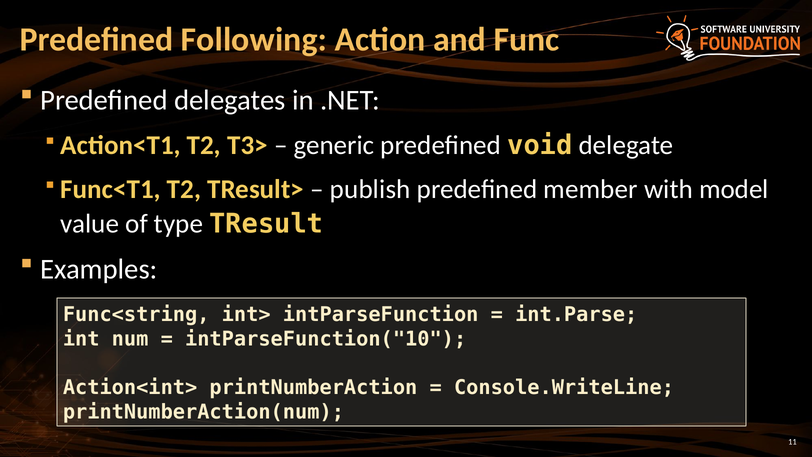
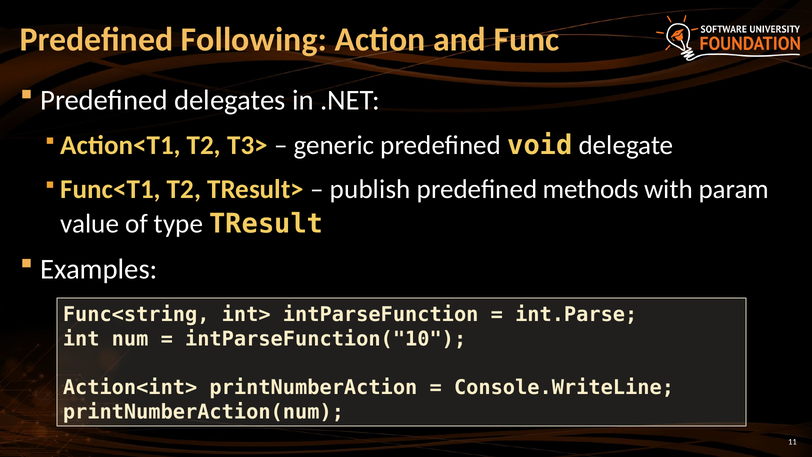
member: member -> methods (591, 189)
model: model -> param (734, 189)
